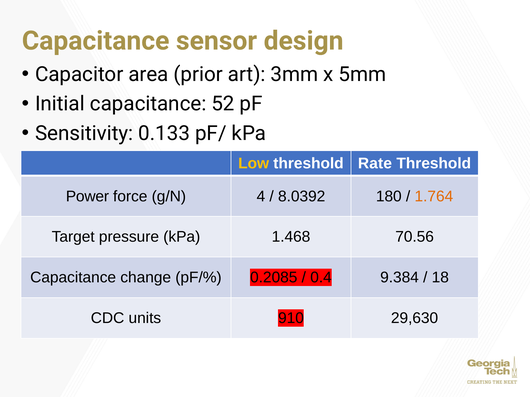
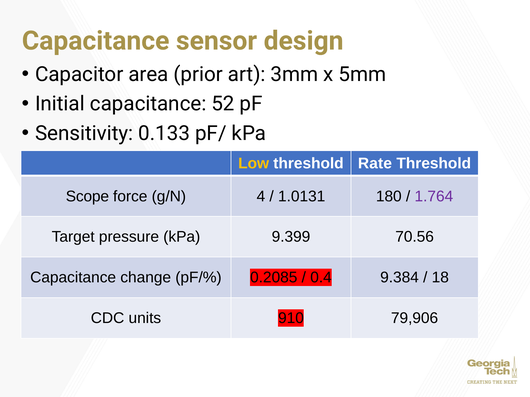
Power: Power -> Scope (87, 197)
8.0392: 8.0392 -> 1.0131 (302, 197)
1.764 colour: orange -> purple (434, 197)
1.468: 1.468 -> 9.399 (291, 237)
29,630: 29,630 -> 79,906 (415, 319)
